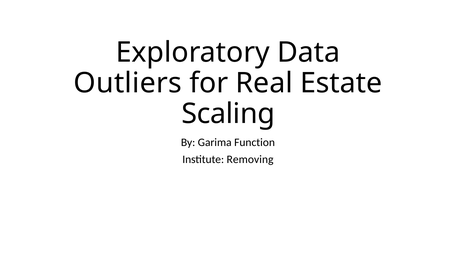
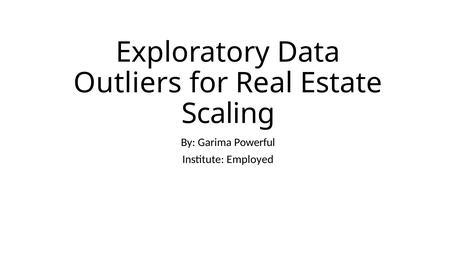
Function: Function -> Powerful (255, 143)
Removing: Removing -> Employed (250, 160)
